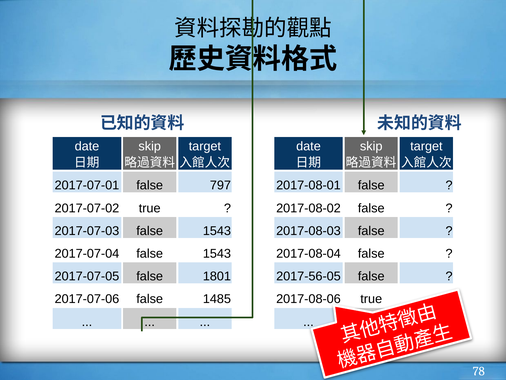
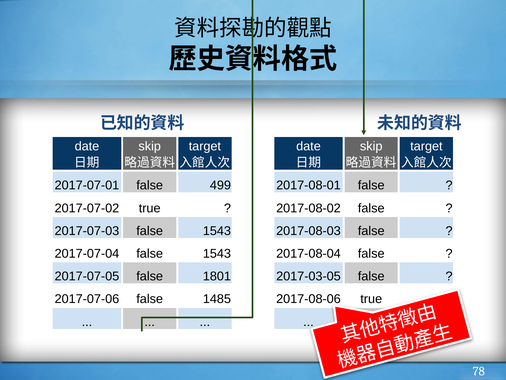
797: 797 -> 499 (220, 185)
2017-56-05: 2017-56-05 -> 2017-03-05 (308, 276)
